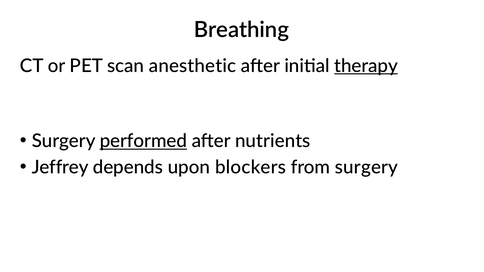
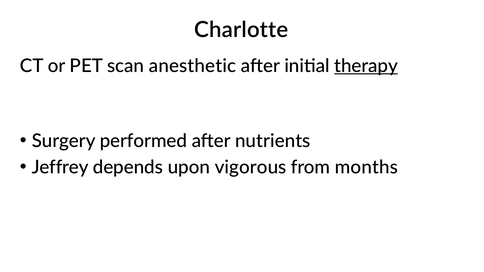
Breathing: Breathing -> Charlotte (241, 30)
performed underline: present -> none (143, 141)
blockers: blockers -> vigorous (251, 168)
from surgery: surgery -> months (366, 168)
